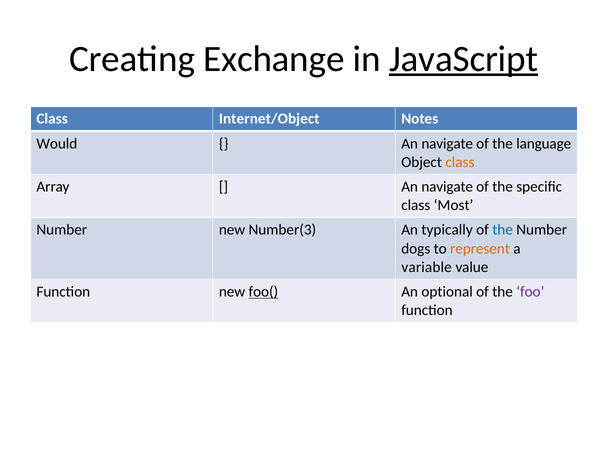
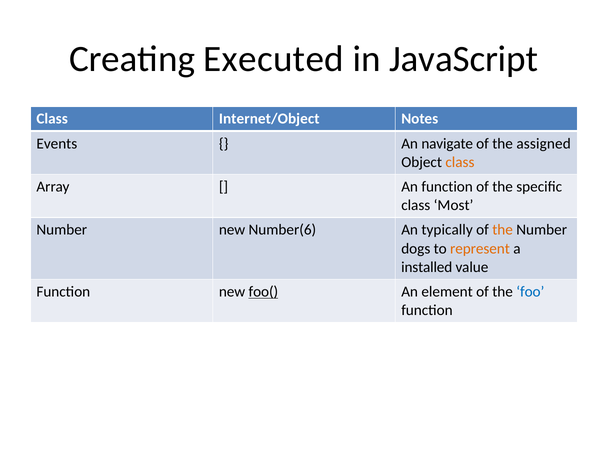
Exchange: Exchange -> Executed (274, 59)
JavaScript underline: present -> none (464, 59)
Would: Would -> Events (57, 144)
language: language -> assigned (544, 144)
navigate: navigate -> function (447, 187)
Number(3: Number(3 -> Number(6 (282, 230)
the colour: blue -> orange (503, 230)
variable: variable -> installed (427, 267)
optional: optional -> element (447, 292)
foo colour: purple -> blue (530, 292)
